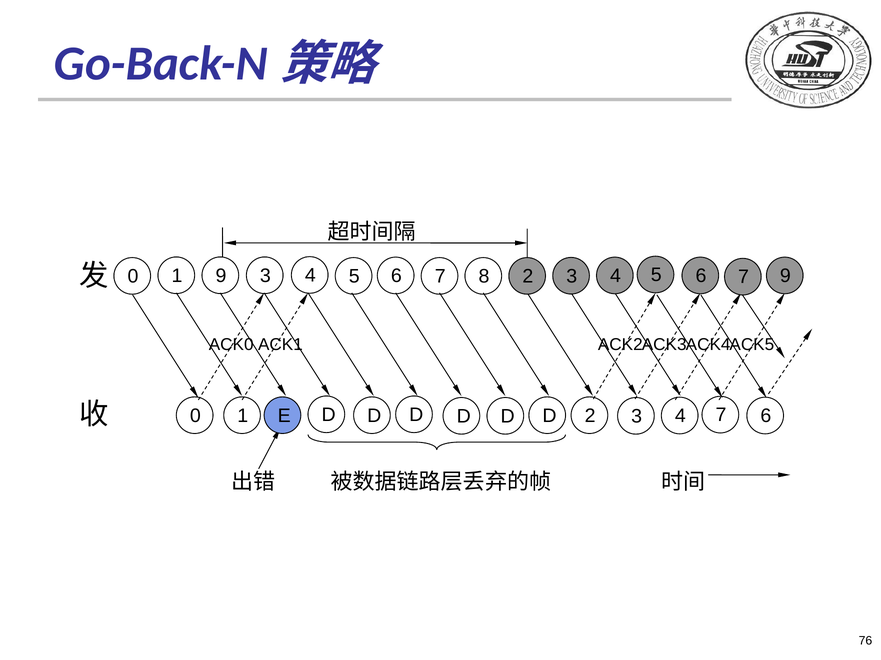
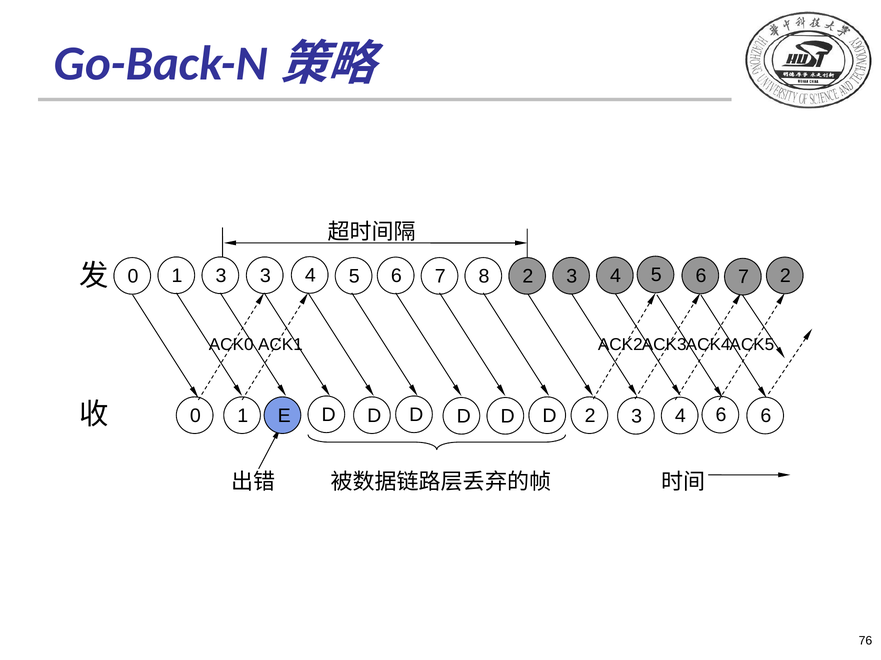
1 9: 9 -> 3 (221, 276)
9: 9 -> 2 (785, 276)
2 7: 7 -> 6 (721, 415)
